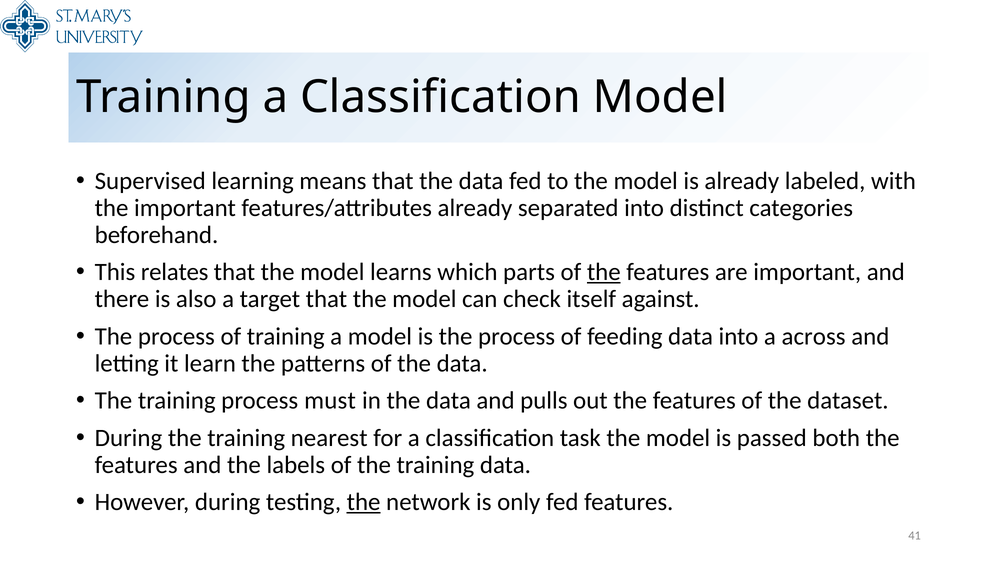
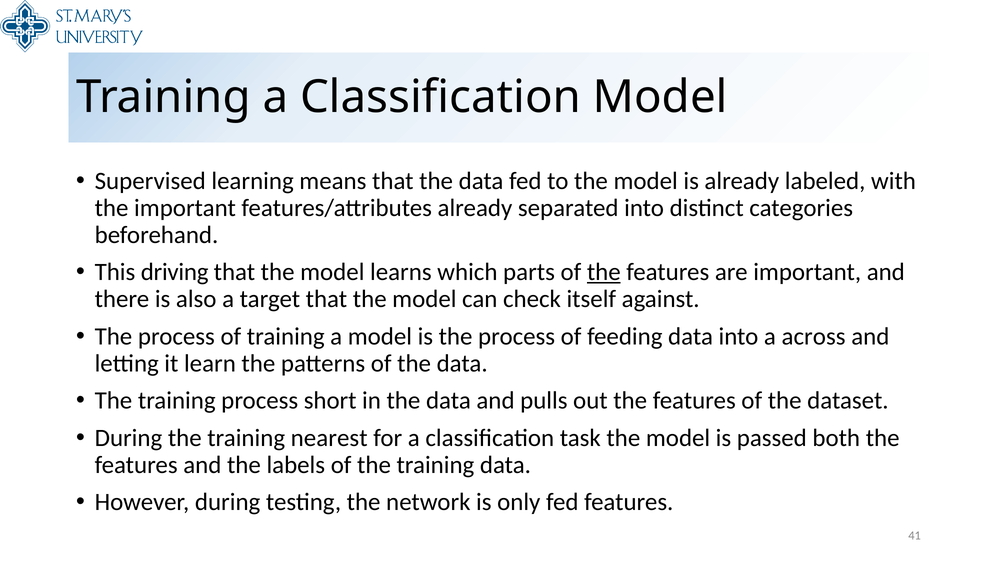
relates: relates -> driving (175, 272)
must: must -> short (330, 401)
the underline: present -> none (364, 502)
